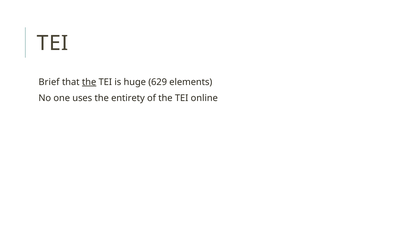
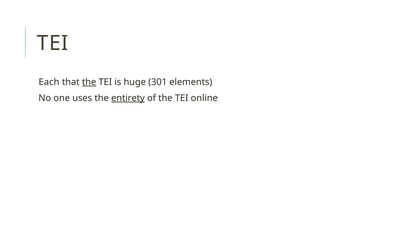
Brief: Brief -> Each (49, 82)
629: 629 -> 301 (158, 82)
entirety underline: none -> present (128, 98)
